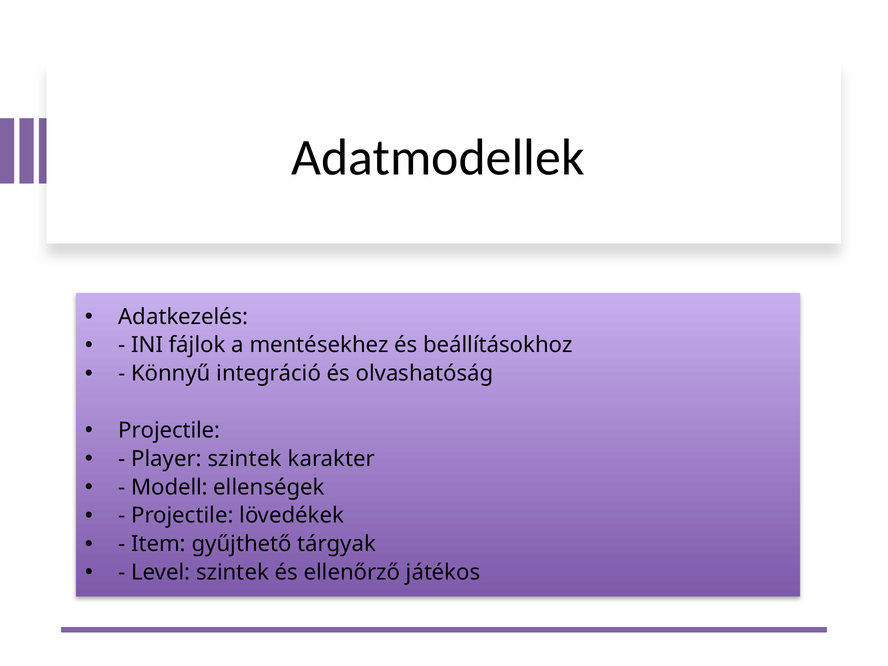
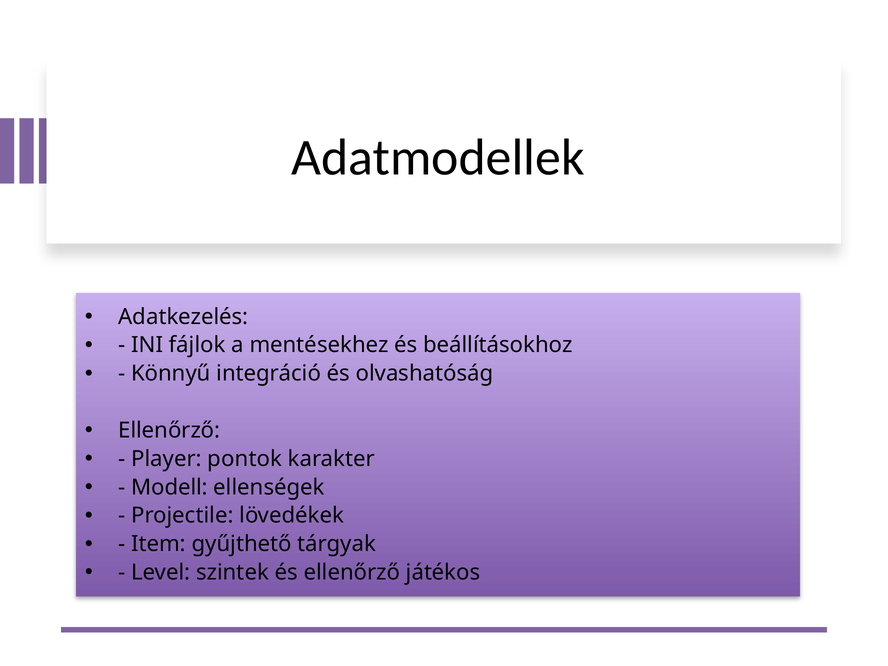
Projectile: Projectile -> Ellenőrző (169, 430)
Player szintek: szintek -> pontok (245, 459)
